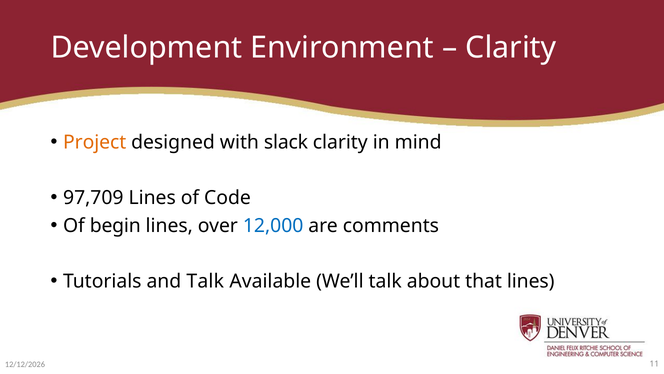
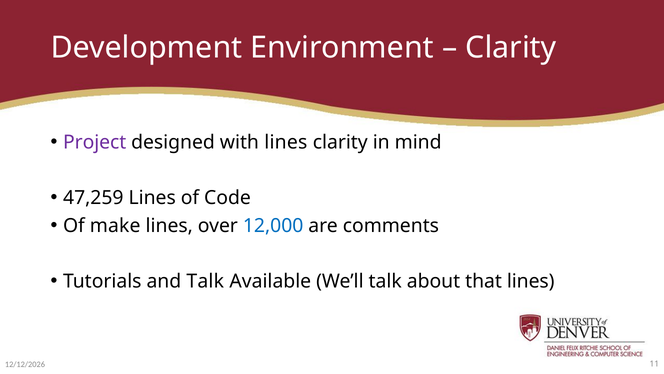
Project colour: orange -> purple (95, 142)
with slack: slack -> lines (286, 142)
97,709: 97,709 -> 47,259 (93, 198)
begin: begin -> make (115, 225)
